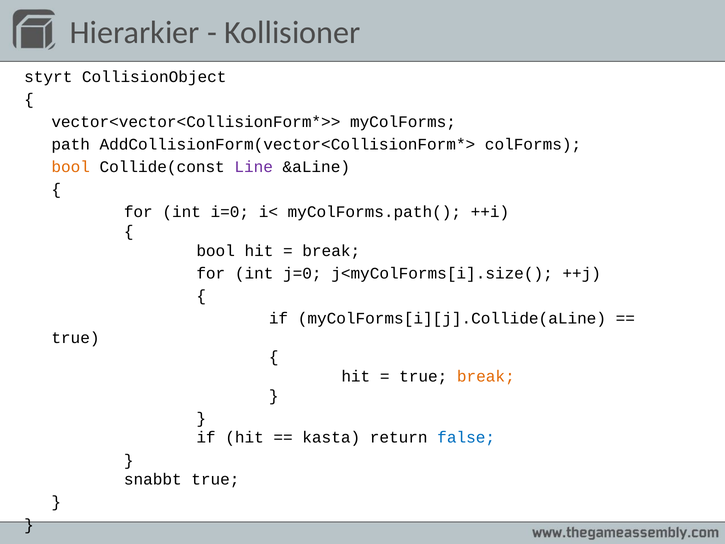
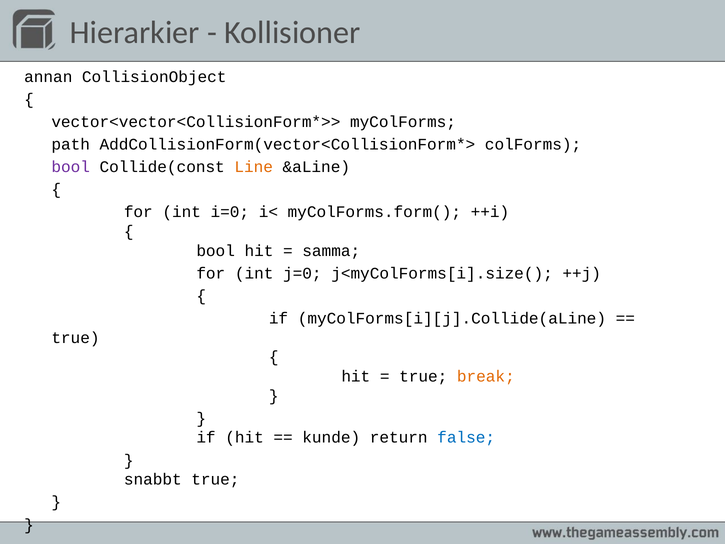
styrt: styrt -> annan (48, 77)
bool colour: orange -> purple (71, 167)
Line colour: purple -> orange (254, 167)
myColForms.path(: myColForms.path( -> myColForms.form( (374, 212)
break: break -> samma (331, 251)
kasta: kasta -> kunde (331, 437)
